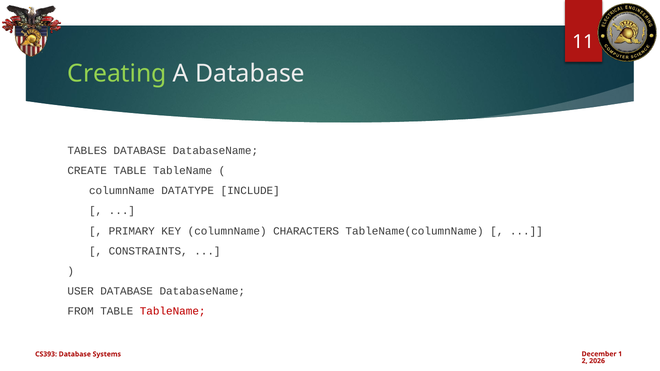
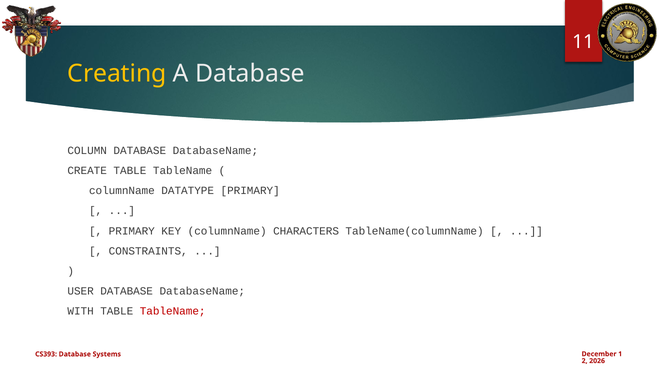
Creating colour: light green -> yellow (117, 74)
TABLES: TABLES -> COLUMN (87, 151)
DATATYPE INCLUDE: INCLUDE -> PRIMARY (250, 191)
FROM: FROM -> WITH (81, 311)
